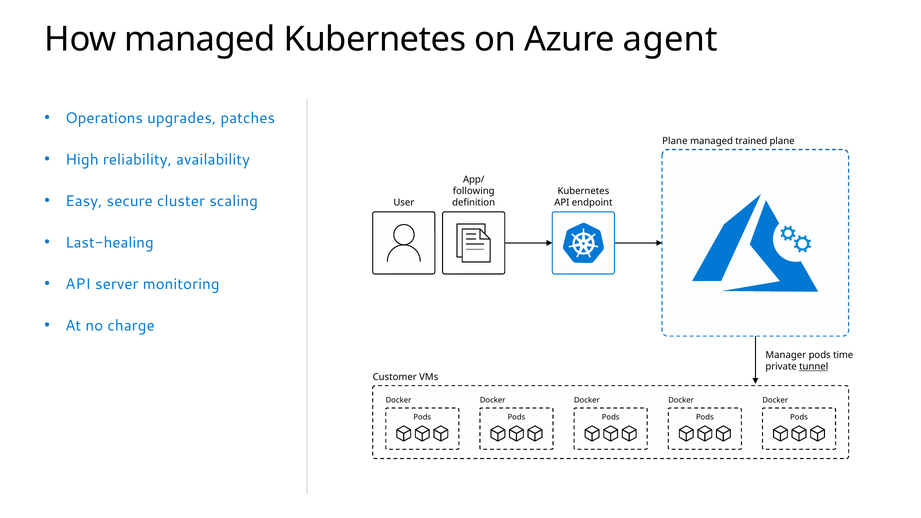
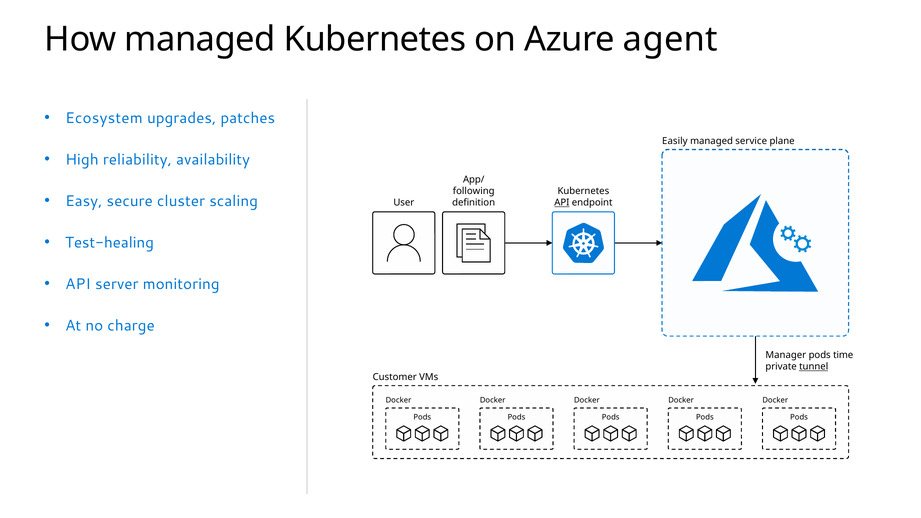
Operations: Operations -> Ecosystem (104, 118)
Plane: Plane -> Easily (675, 141)
trained: trained -> service (751, 141)
API underline: none -> present (562, 203)
Last-healing: Last-healing -> Test-healing (109, 243)
